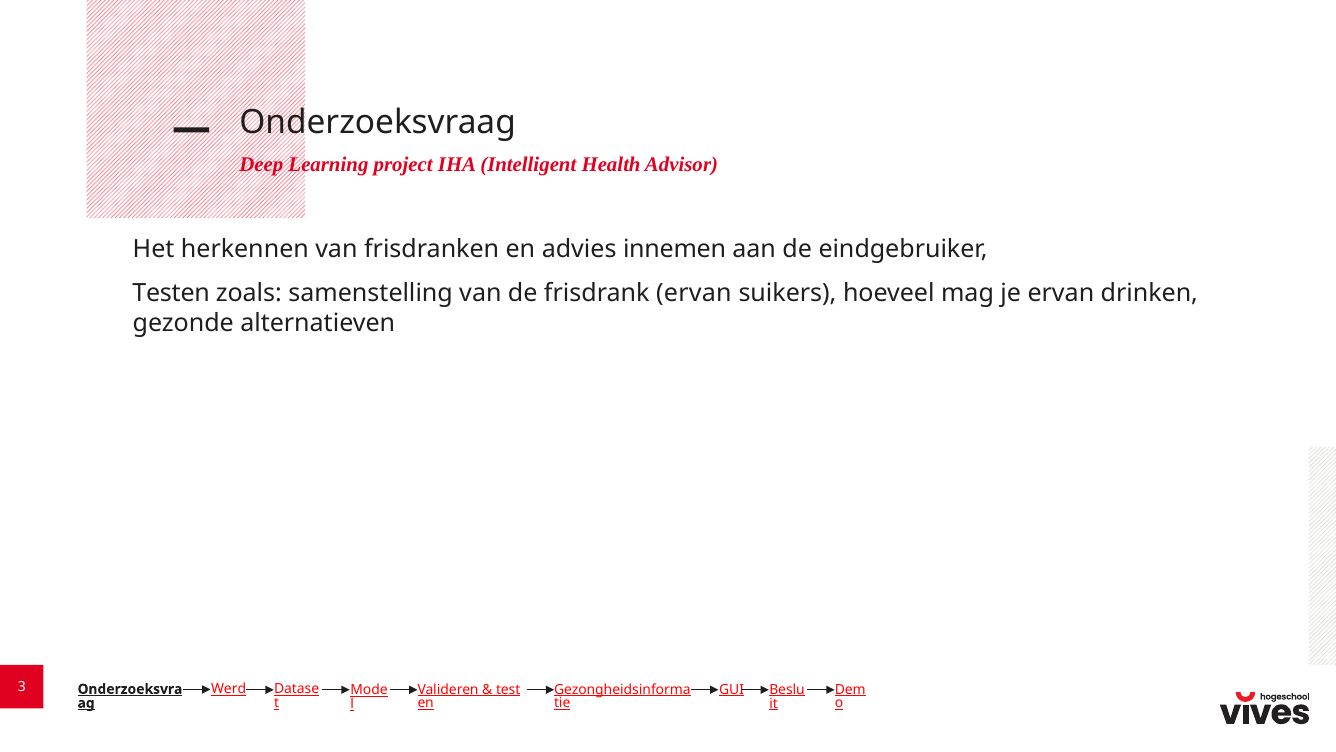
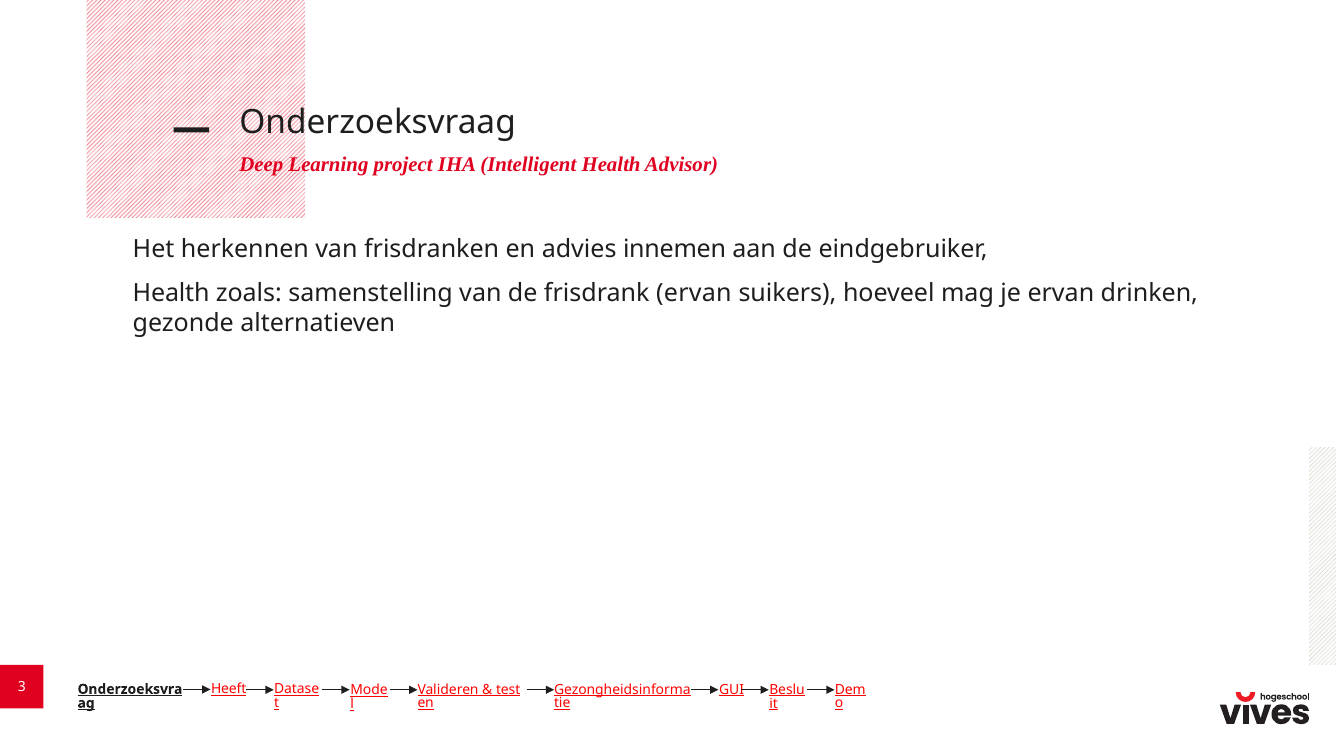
Testen: Testen -> Health (171, 293)
Werd: Werd -> Heeft (229, 689)
